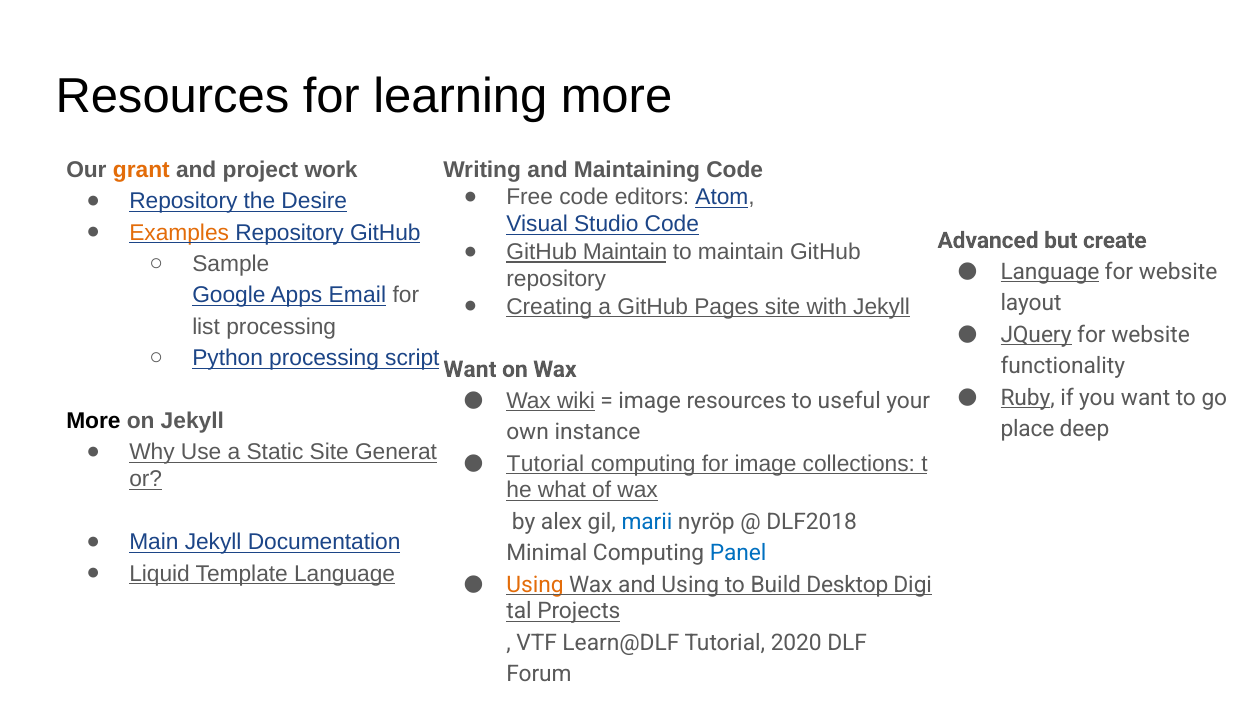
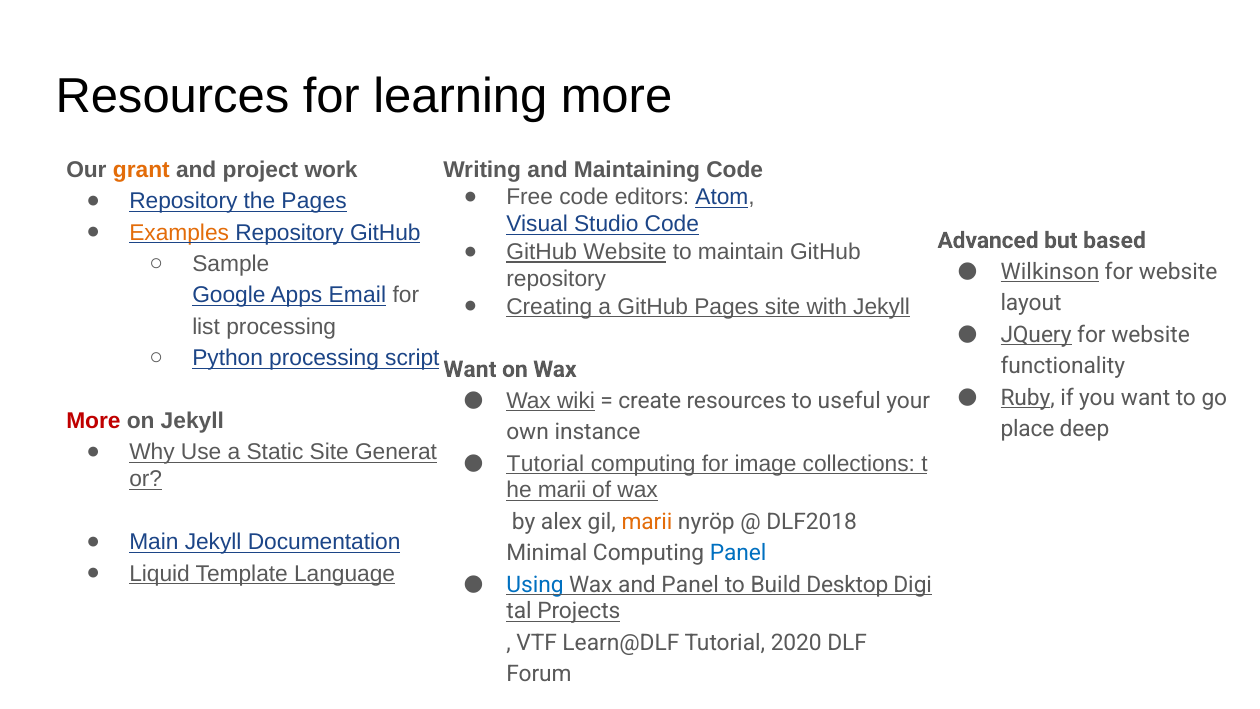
the Desire: Desire -> Pages (314, 201)
create: create -> based (1115, 240)
GitHub Maintain: Maintain -> Website (625, 252)
Language: Language -> Wilkinson (1050, 272)
image: image -> create (650, 401)
More colour: black -> red (93, 421)
what: what -> marii (562, 490)
marii colour: blue -> orange (647, 522)
Using colour: orange -> blue (535, 584)
and Using: Using -> Panel (690, 584)
